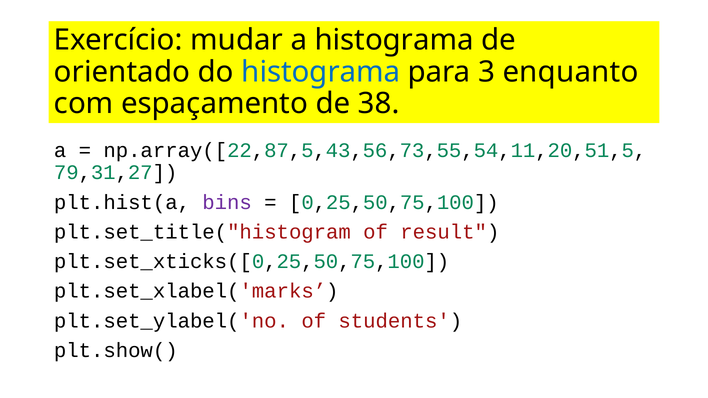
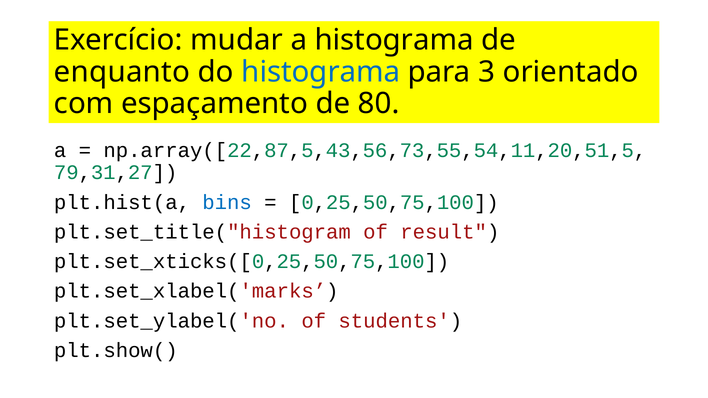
orientado: orientado -> enquanto (122, 72)
enquanto: enquanto -> orientado (571, 72)
38: 38 -> 80 (379, 104)
bins colour: purple -> blue (227, 202)
